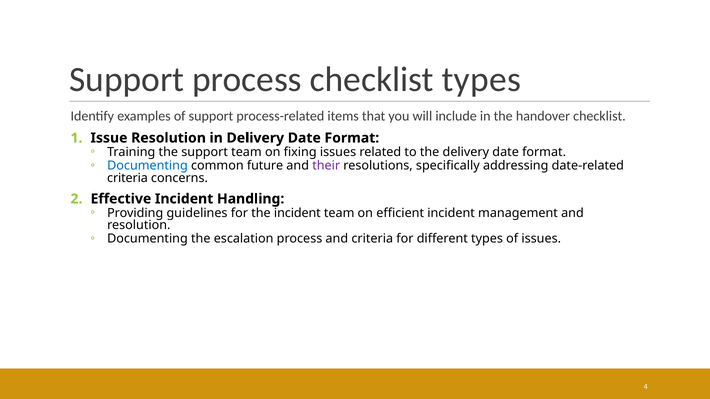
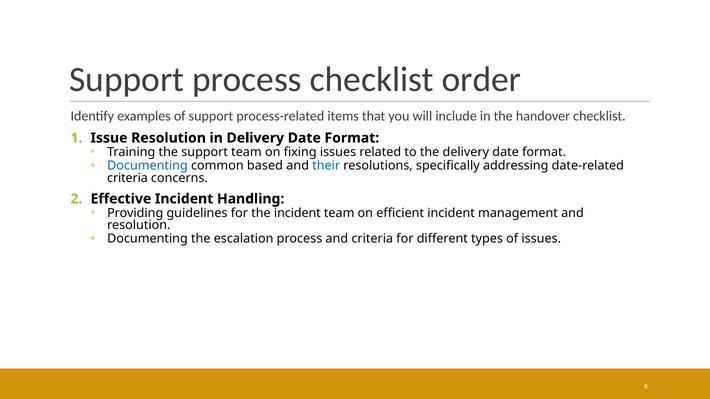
checklist types: types -> order (481, 80)
future: future -> based (265, 166)
their colour: purple -> blue (326, 166)
